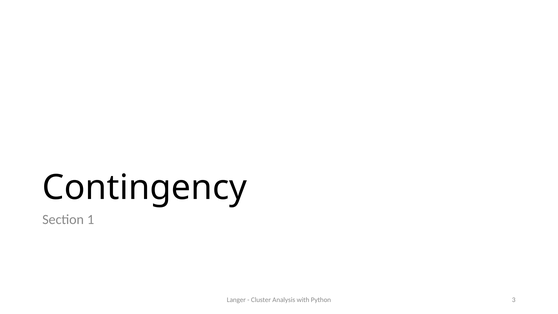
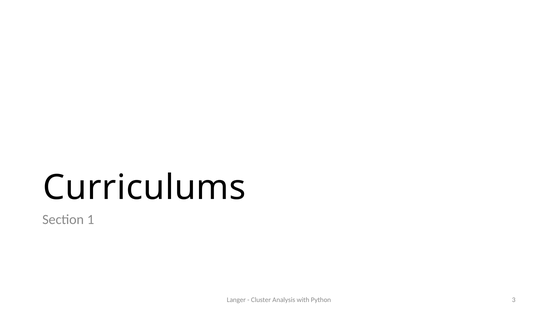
Contingency: Contingency -> Curriculums (144, 188)
